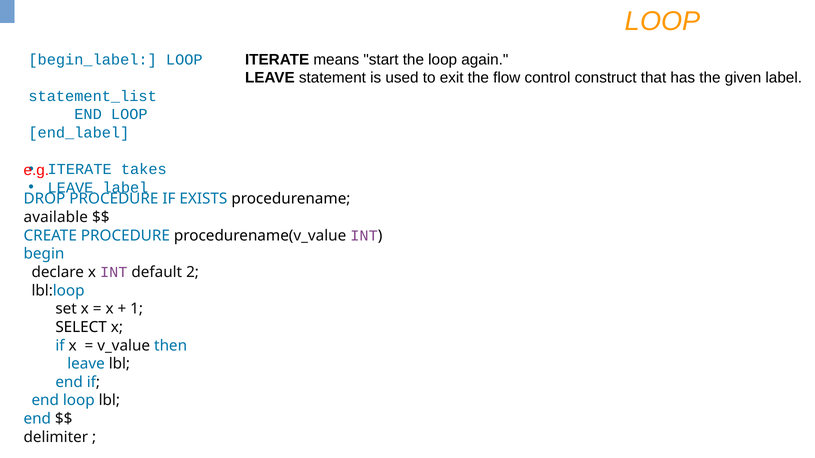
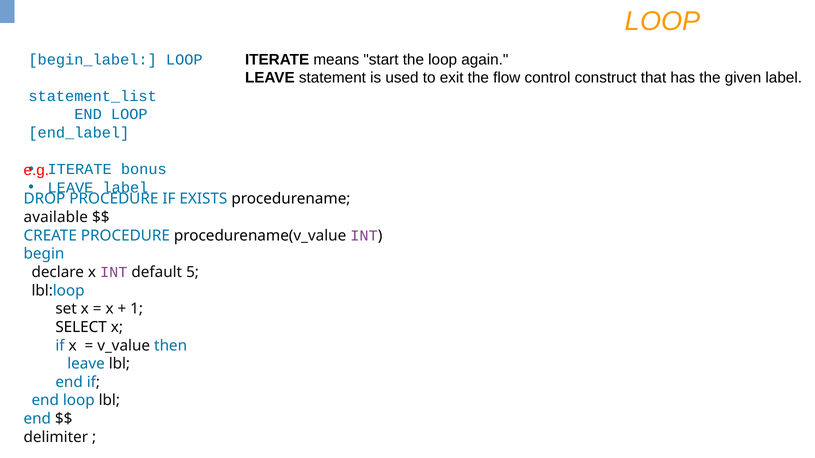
takes: takes -> bonus (144, 170)
2: 2 -> 5 (193, 272)
